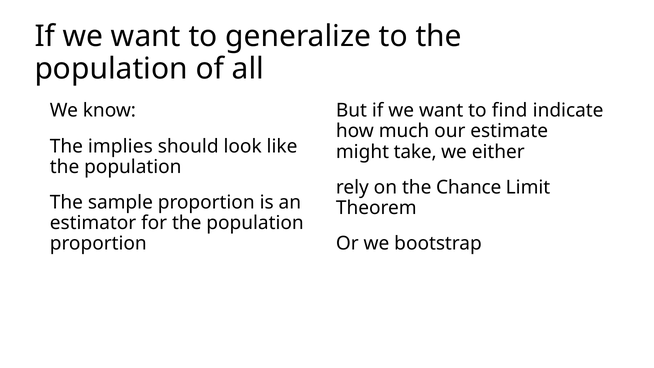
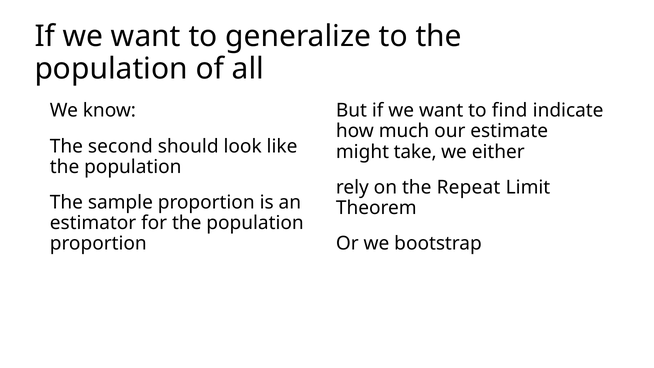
implies: implies -> second (120, 146)
Chance: Chance -> Repeat (468, 187)
